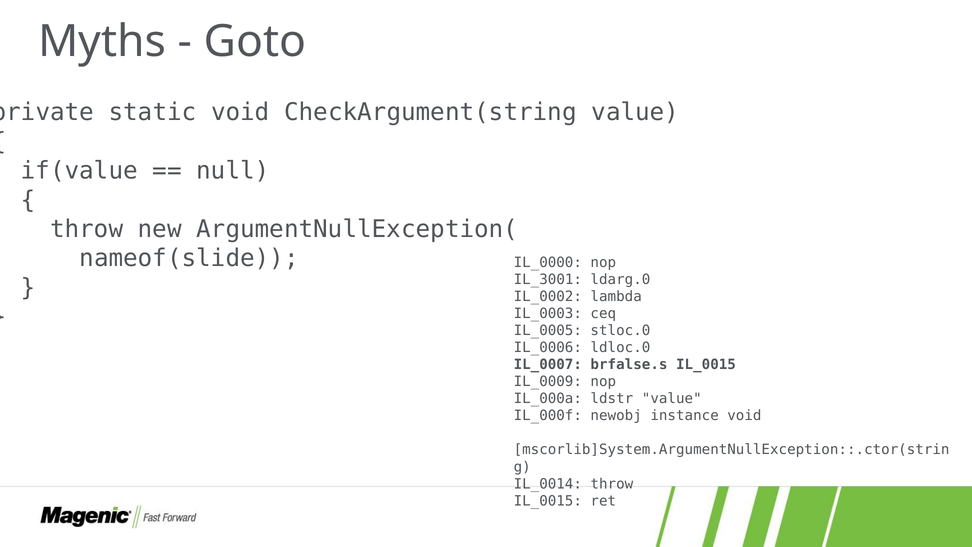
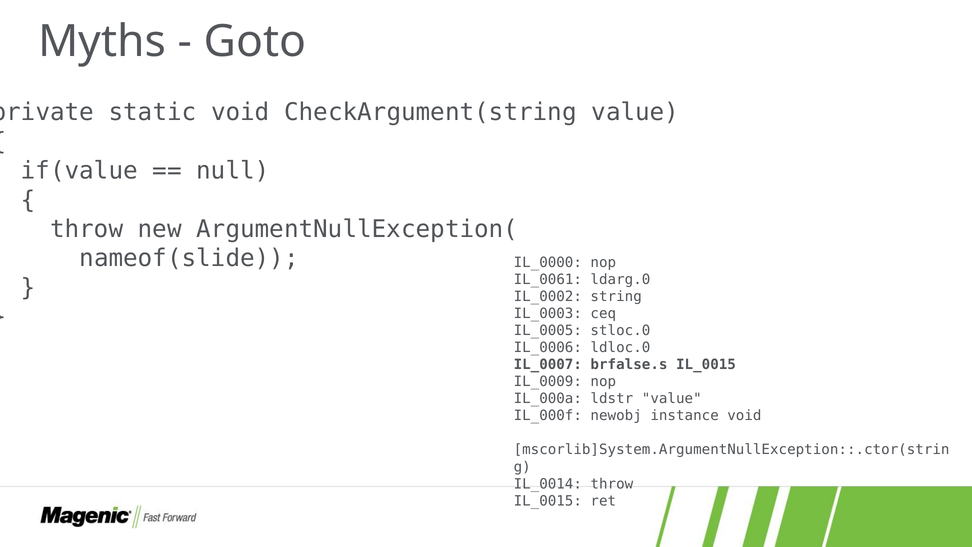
IL_3001: IL_3001 -> IL_0061 (548, 279)
lambda: lambda -> string (616, 296)
